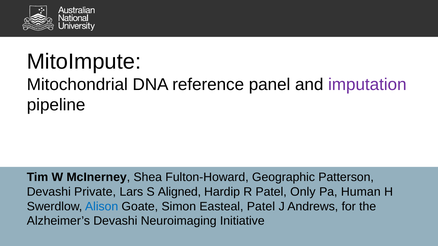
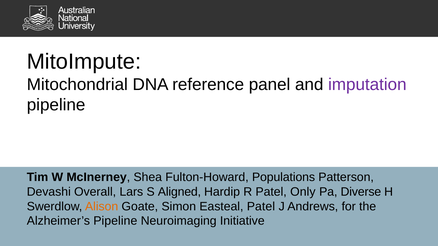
Geographic: Geographic -> Populations (284, 177)
Private: Private -> Overall (95, 192)
Human: Human -> Diverse (361, 192)
Alison colour: blue -> orange (102, 207)
Alzheimer’s Devashi: Devashi -> Pipeline (115, 221)
